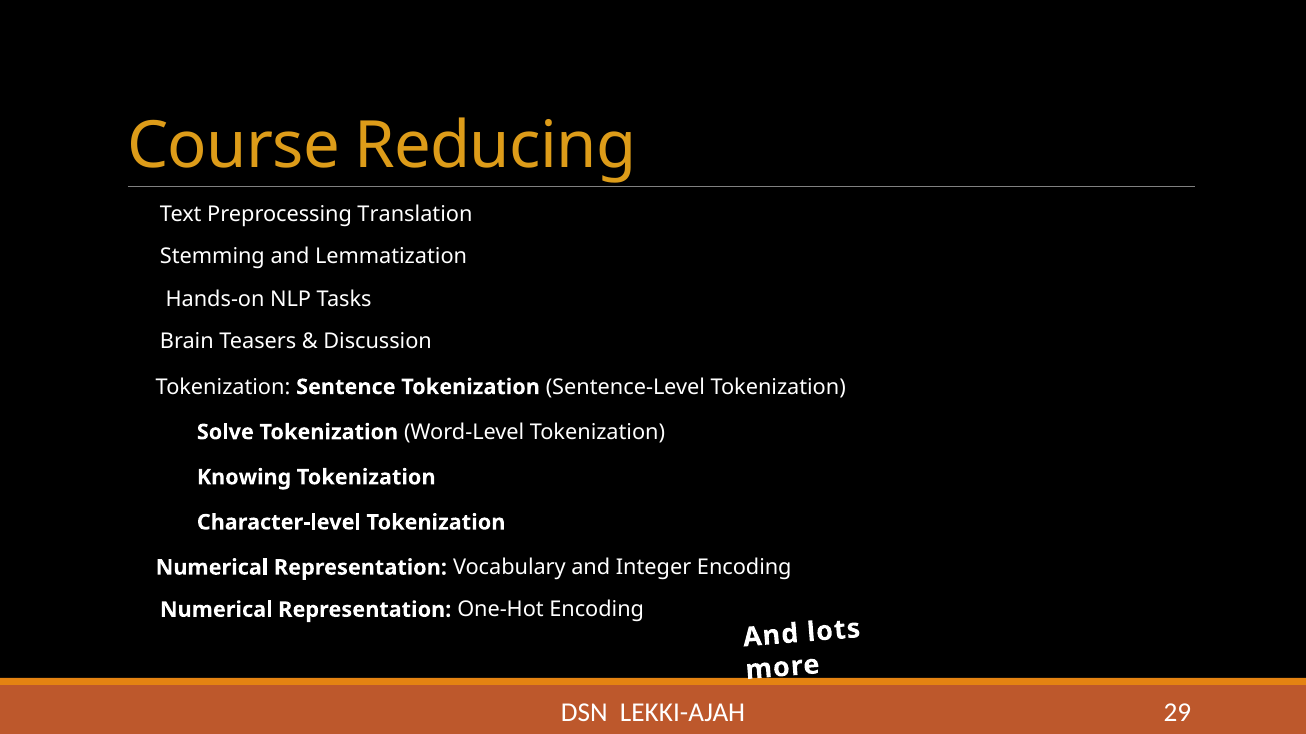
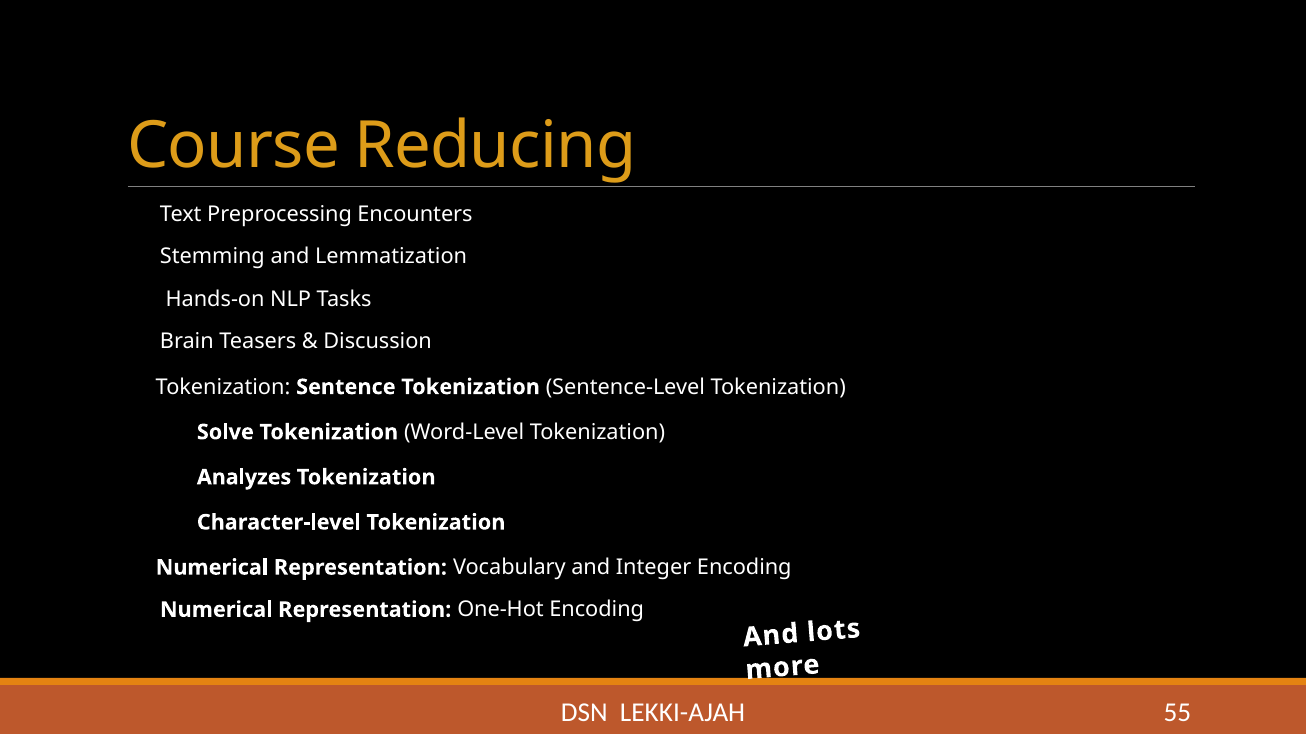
Translation: Translation -> Encounters (415, 214)
Knowing: Knowing -> Analyzes (244, 478)
29: 29 -> 55 (1177, 713)
